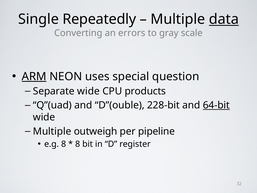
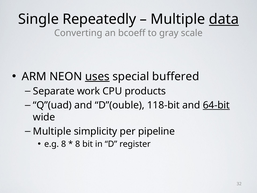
errors: errors -> bcoeff (132, 33)
ARM underline: present -> none (34, 76)
uses underline: none -> present (97, 76)
question: question -> buffered (176, 76)
Separate wide: wide -> work (89, 91)
228-bit: 228-bit -> 118-bit (163, 105)
outweigh: outweigh -> simplicity (96, 131)
